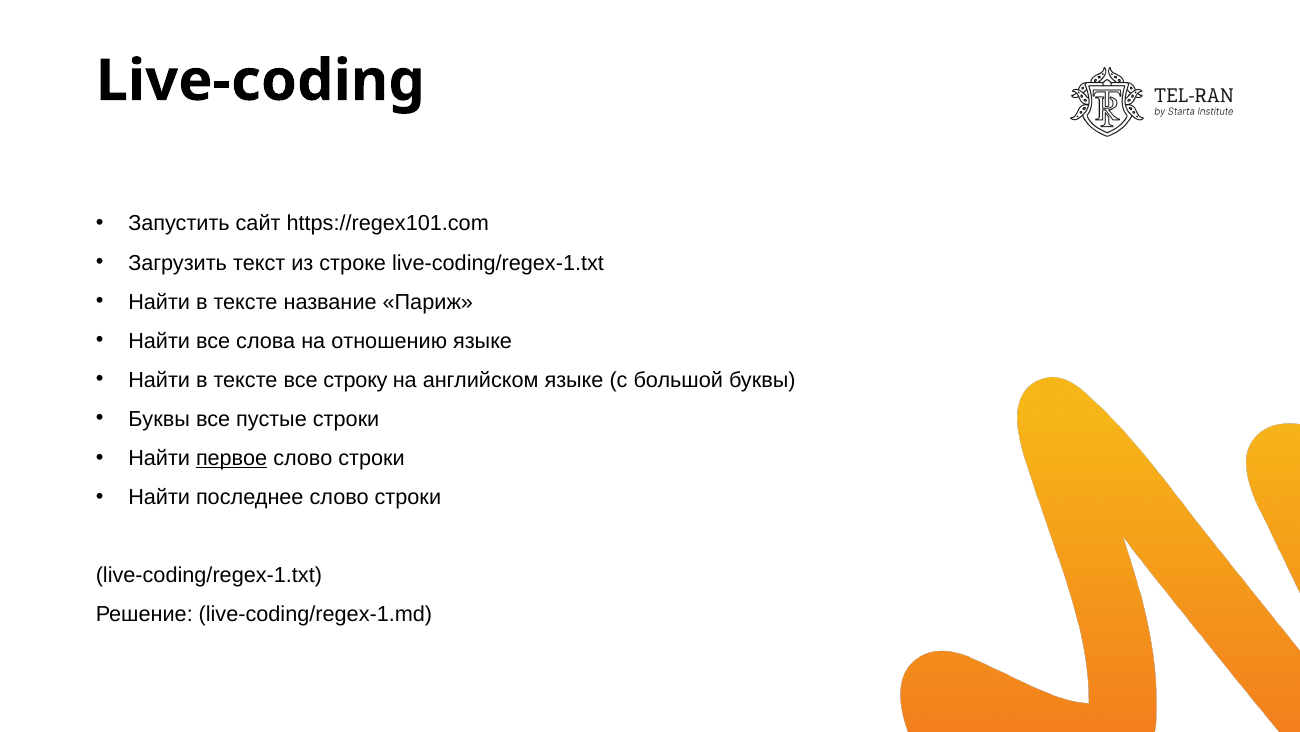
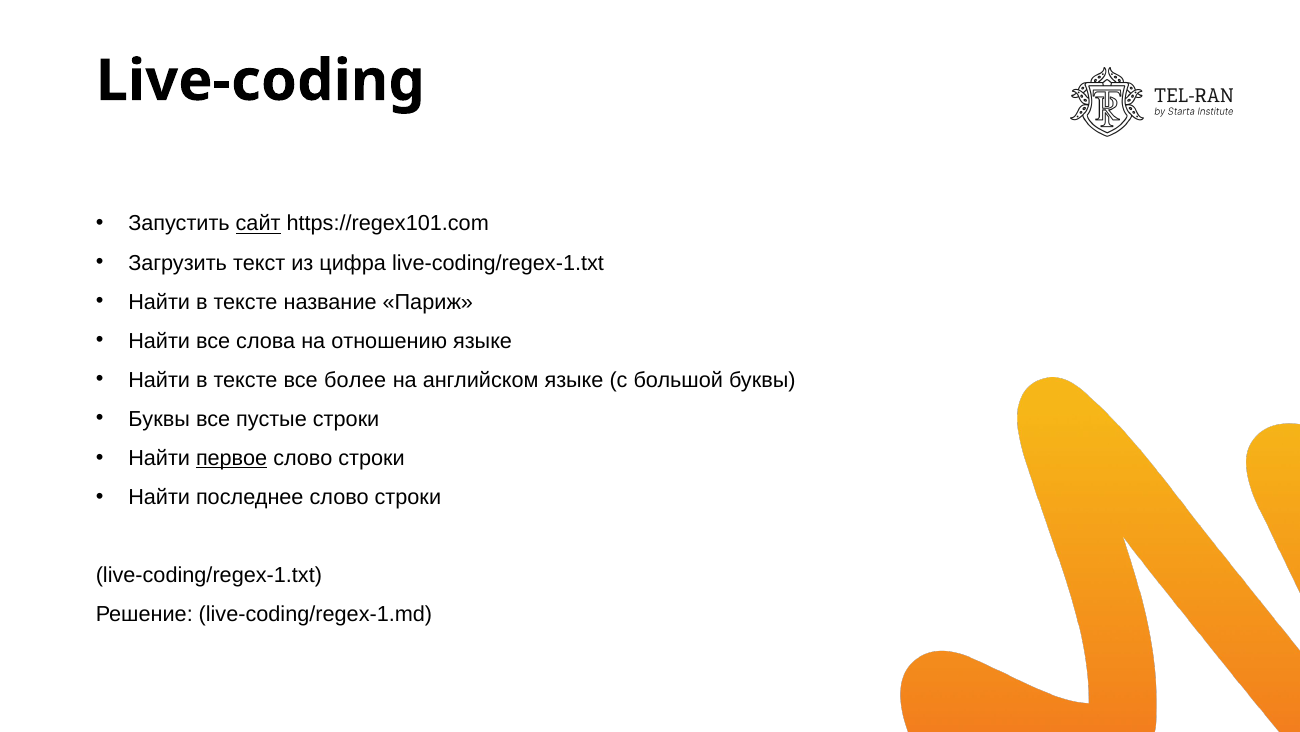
сайт underline: none -> present (258, 224)
строке: строке -> цифра (353, 263)
строку: строку -> более (355, 380)
